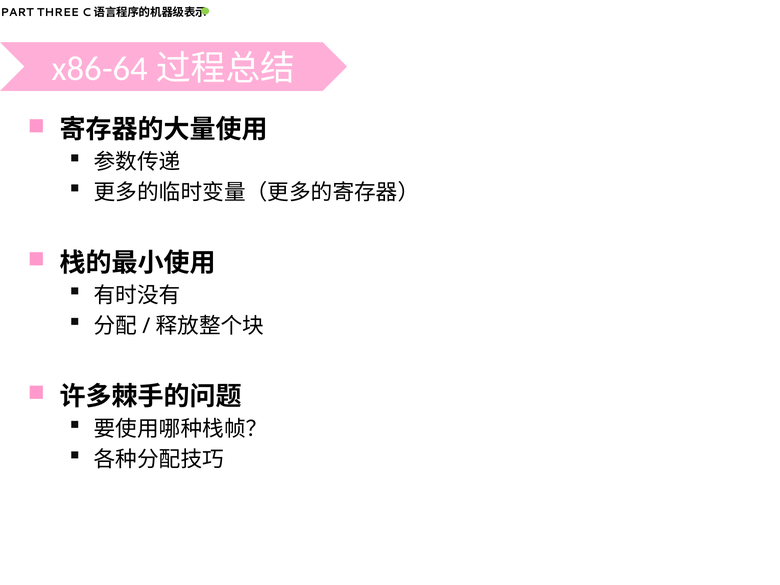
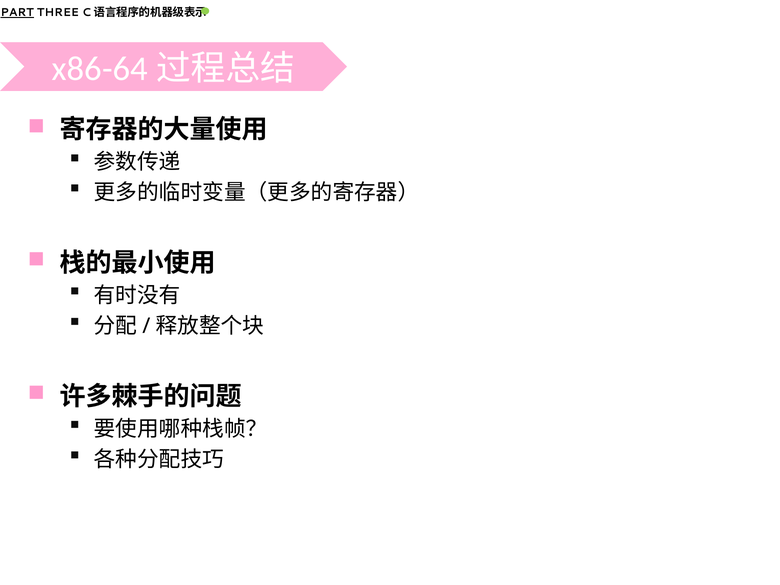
PART underline: none -> present (17, 13)
